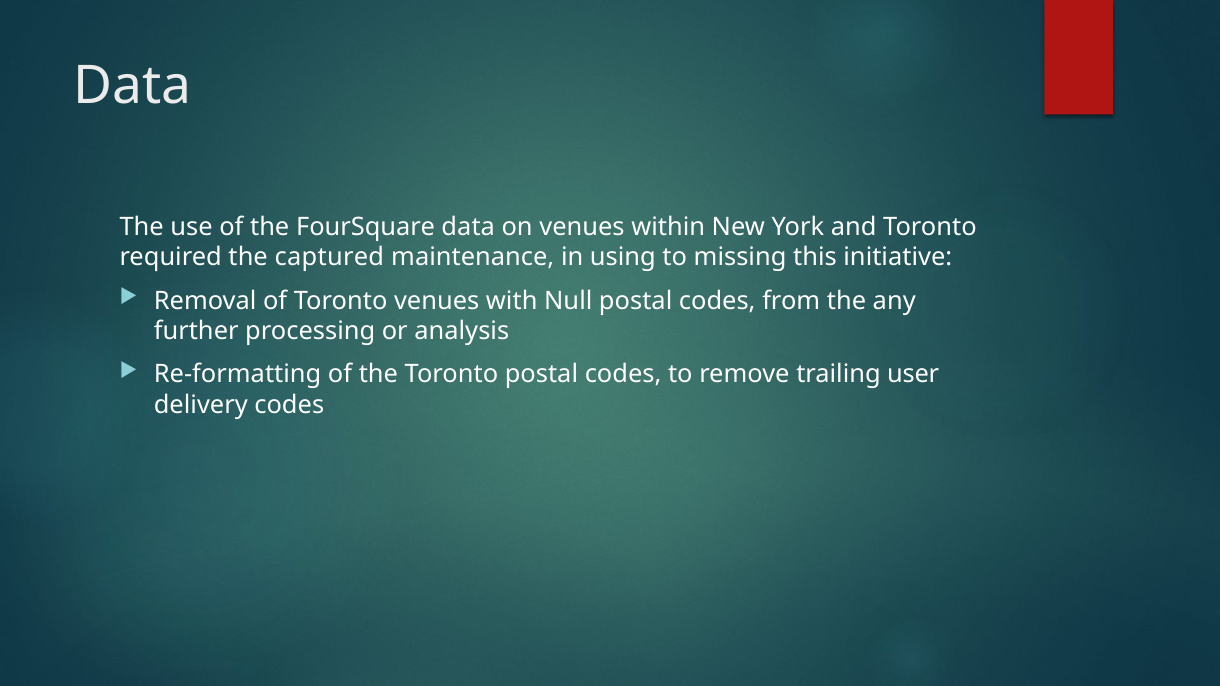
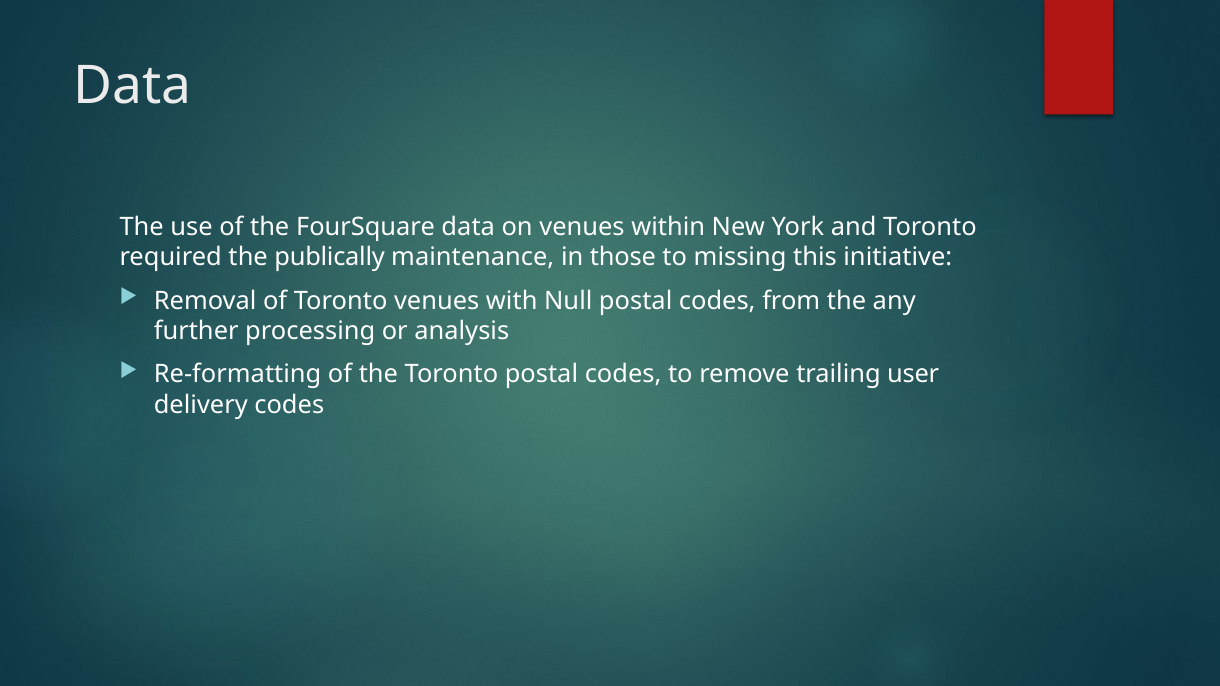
captured: captured -> publically (330, 258)
using: using -> those (623, 258)
